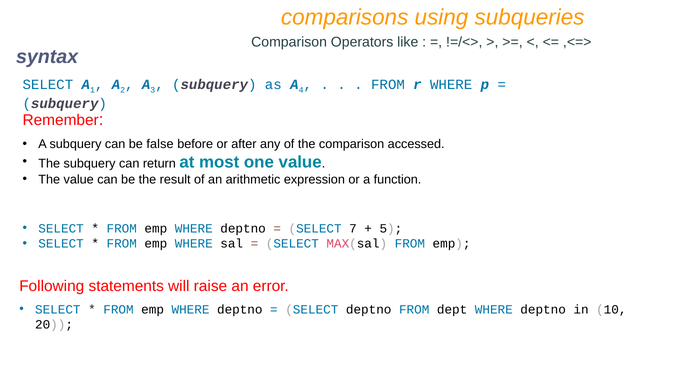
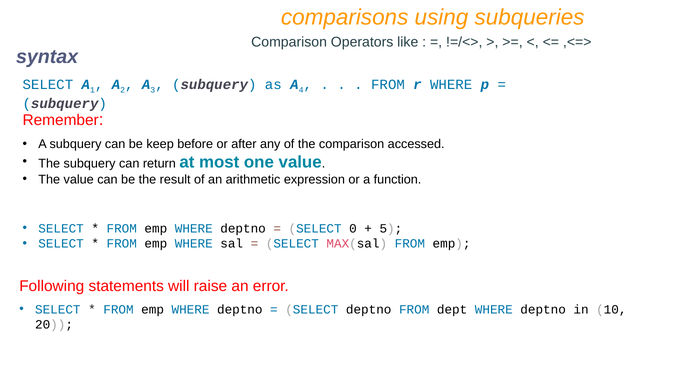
false: false -> keep (160, 144)
7: 7 -> 0 (353, 228)
